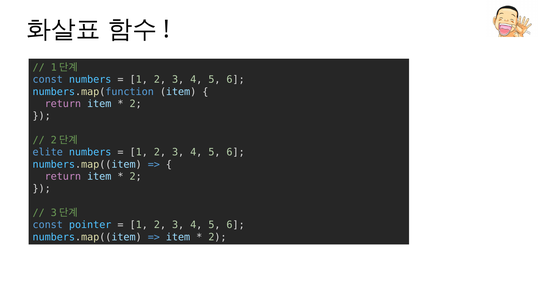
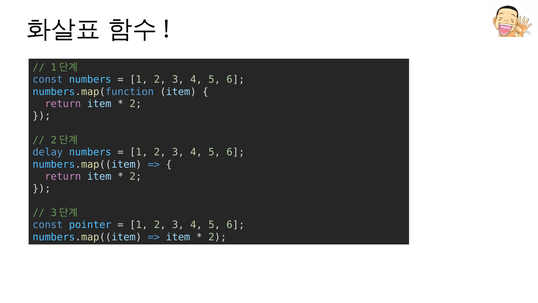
elite: elite -> delay (48, 152)
